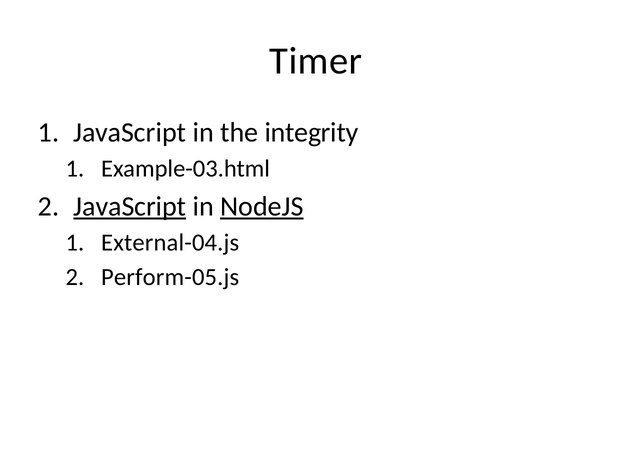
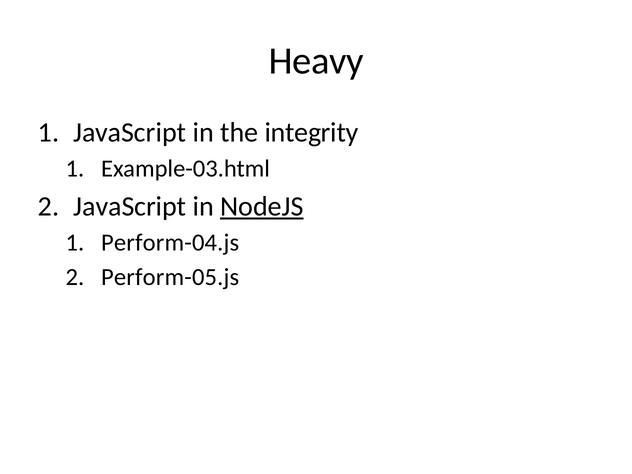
Timer: Timer -> Heavy (316, 61)
JavaScript underline: present -> none (130, 206)
External-04.js: External-04.js -> Perform-04.js (170, 243)
